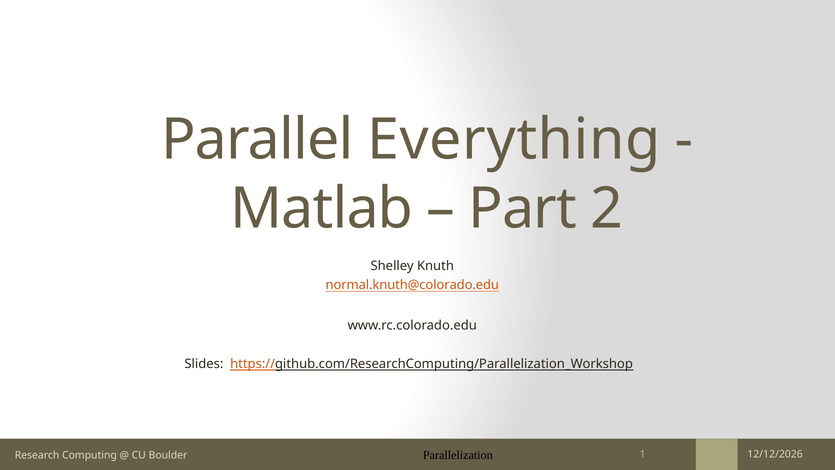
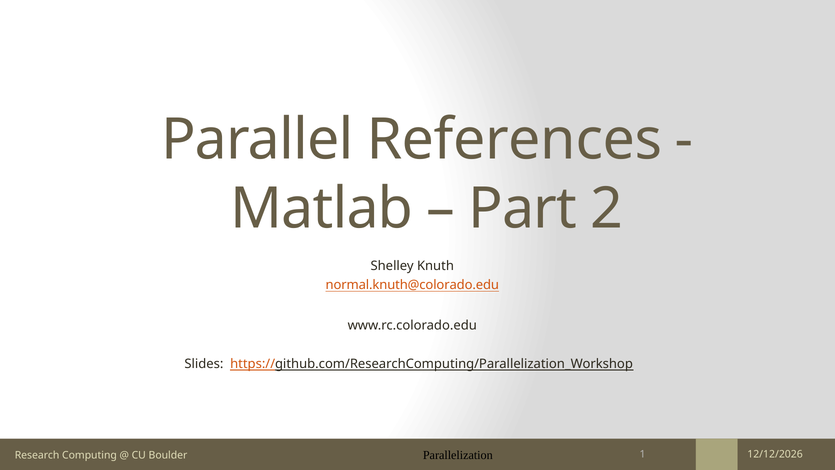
Everything: Everything -> References (514, 140)
